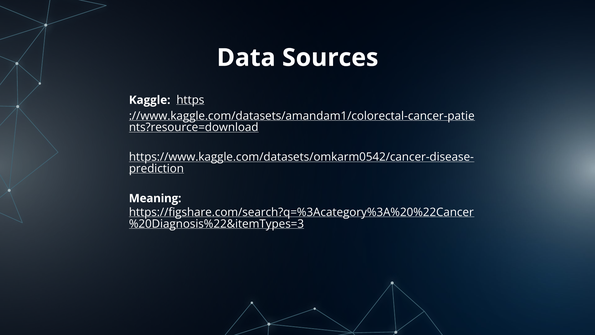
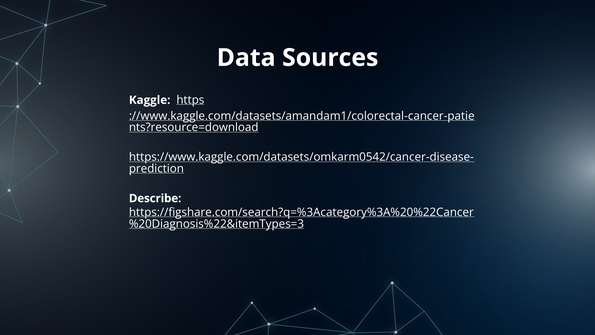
Meaning: Meaning -> Describe (155, 198)
